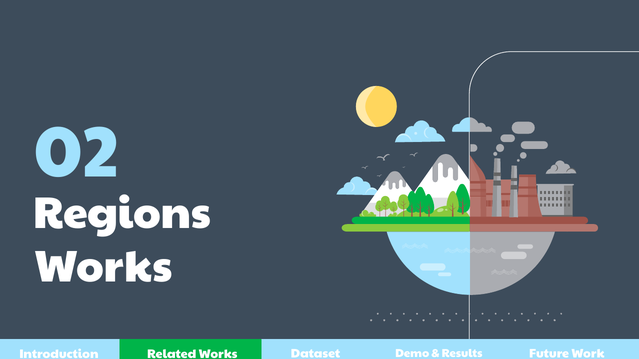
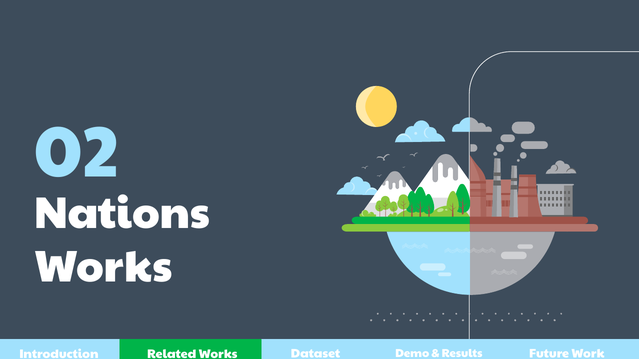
Regions: Regions -> Nations (122, 214)
